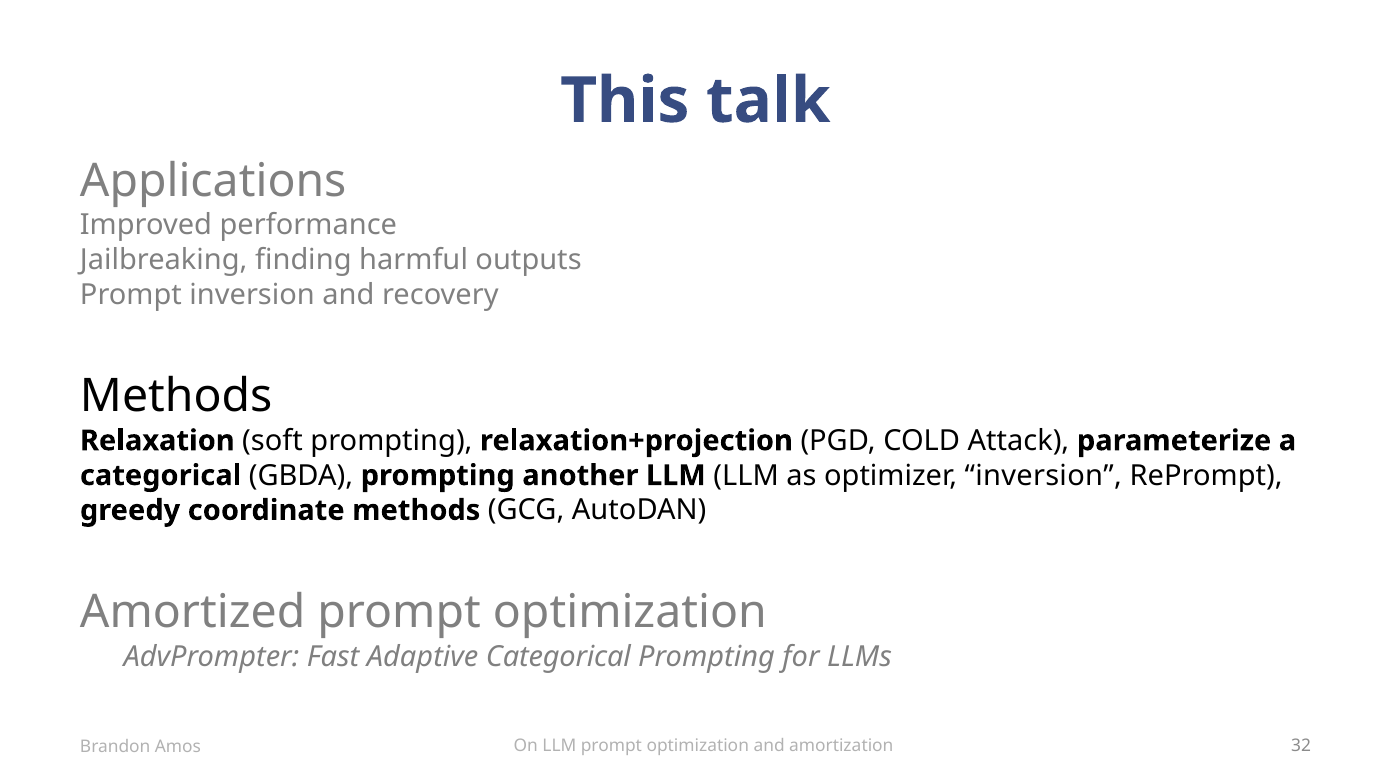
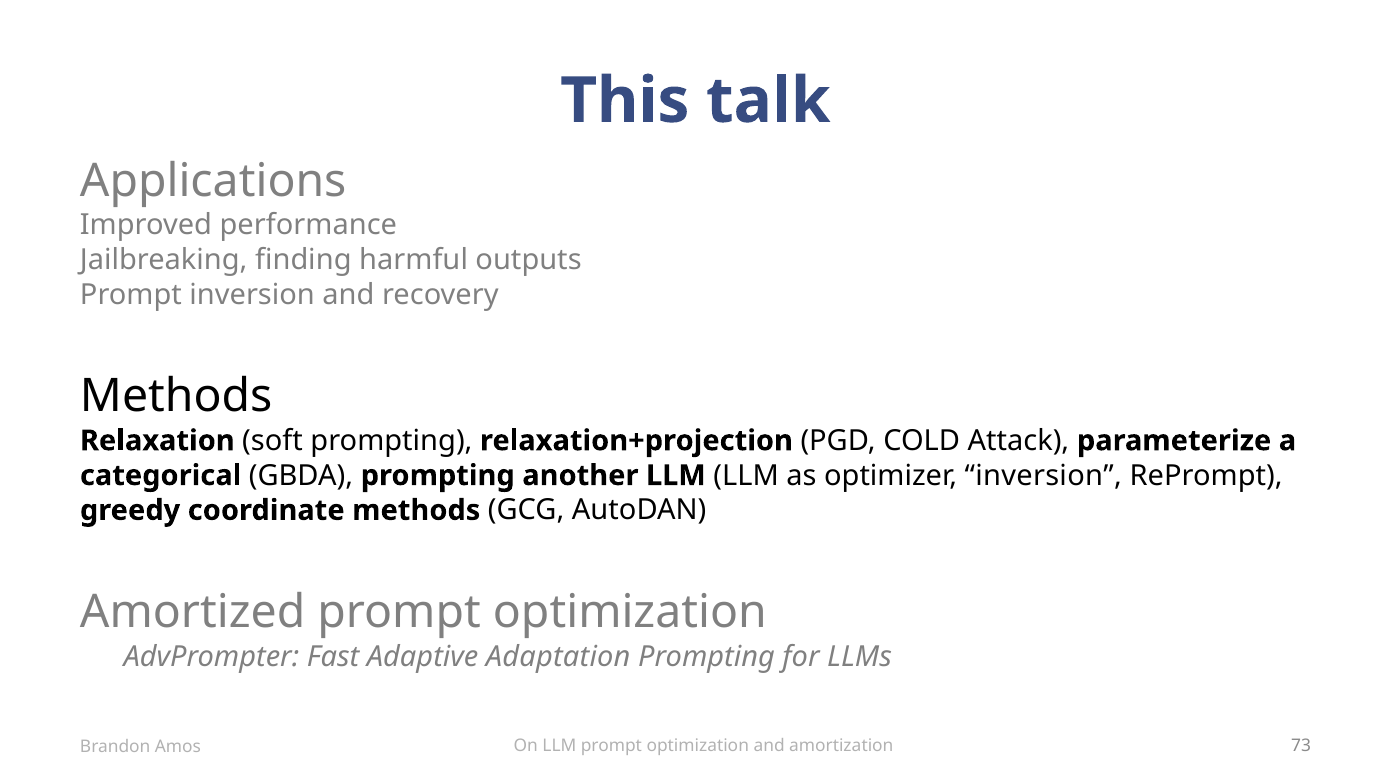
Adaptive Categorical: Categorical -> Adaptation (558, 657)
32: 32 -> 73 (1301, 746)
